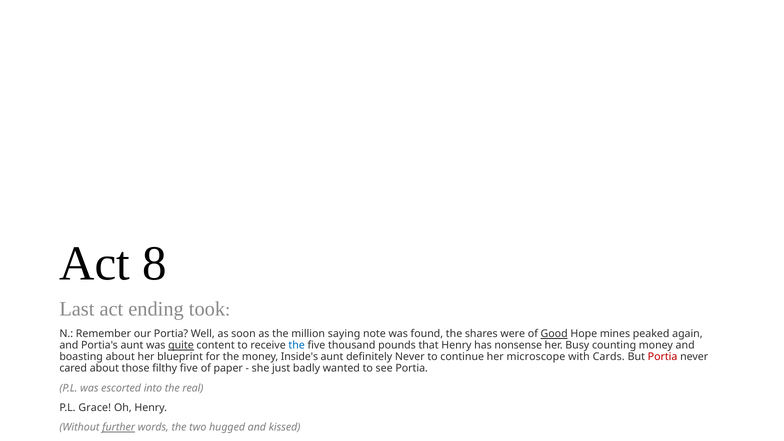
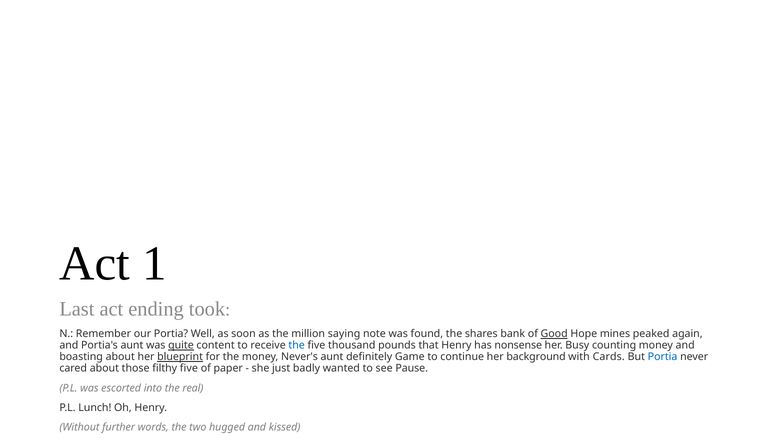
8: 8 -> 1 (155, 264)
were: were -> bank (513, 334)
blueprint underline: none -> present (180, 357)
Inside's: Inside's -> Never's (299, 357)
definitely Never: Never -> Game (410, 357)
microscope: microscope -> background (536, 357)
Portia colour: red -> blue (663, 357)
see Portia: Portia -> Pause (412, 368)
Grace: Grace -> Lunch (95, 408)
further underline: present -> none (119, 427)
